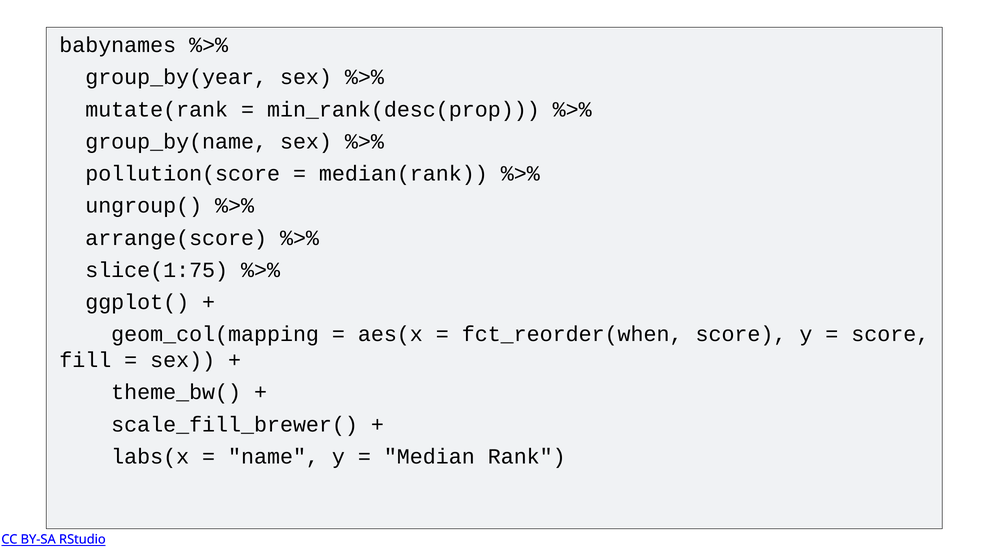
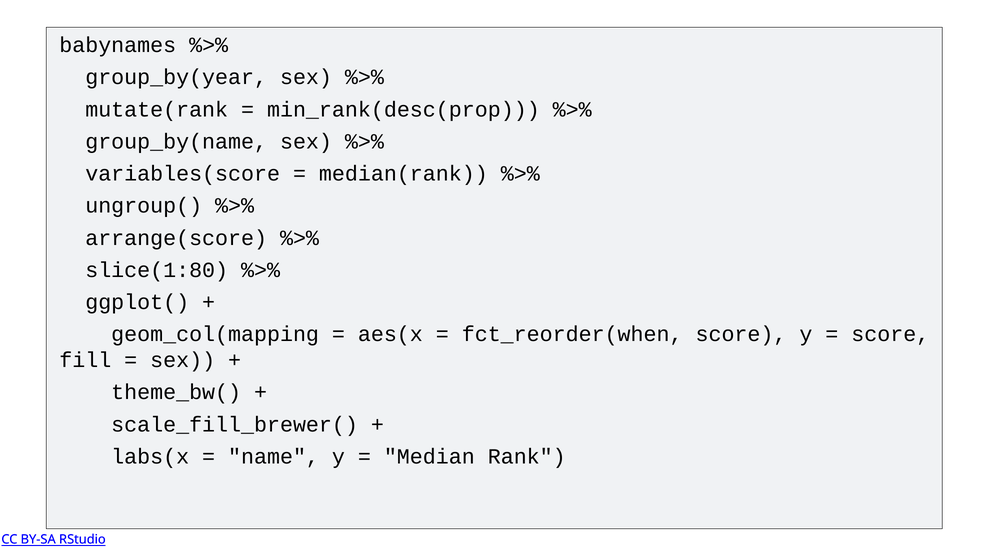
pollution(score: pollution(score -> variables(score (183, 174)
slice(1:75: slice(1:75 -> slice(1:80 (157, 270)
